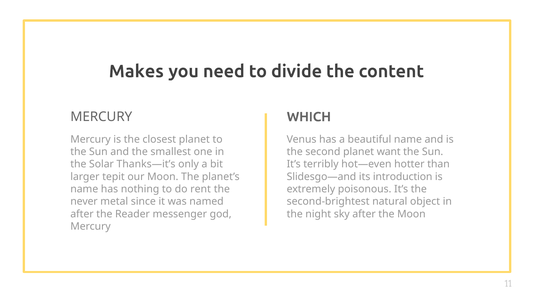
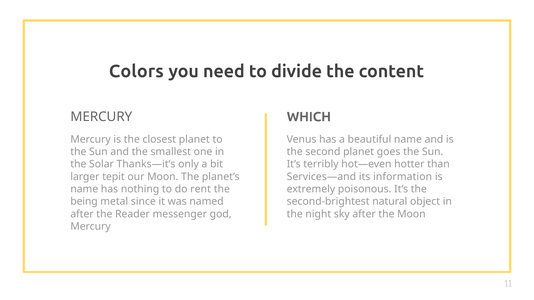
Makes: Makes -> Colors (136, 71)
want: want -> goes (389, 152)
Slidesgo—and: Slidesgo—and -> Services—and (321, 177)
introduction: introduction -> information (403, 177)
never: never -> being (84, 202)
